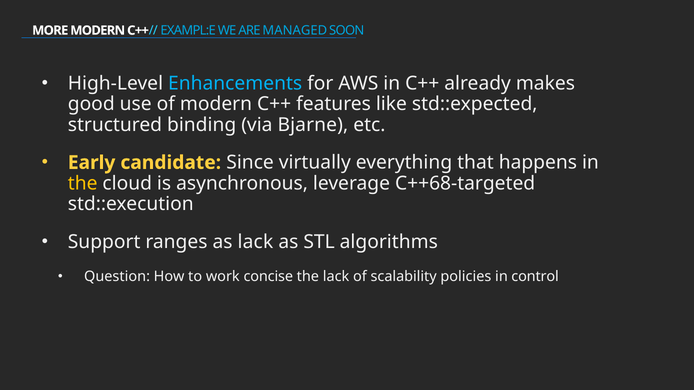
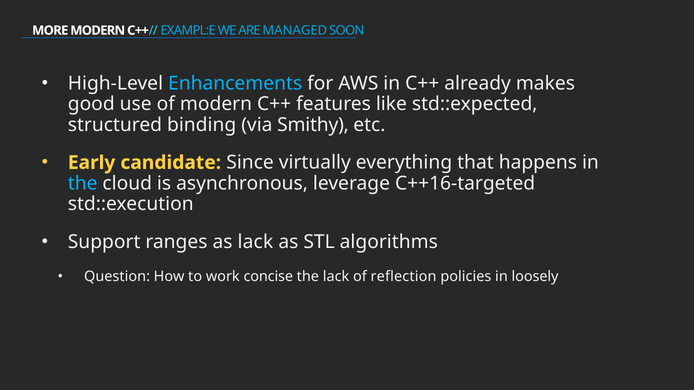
Bjarne: Bjarne -> Smithy (313, 125)
the colour: yellow -> light blue (83, 183)
C++68-targeted: C++68-targeted -> C++16-targeted (465, 183)
scalability: scalability -> reflection (404, 277)
control: control -> loosely (535, 277)
